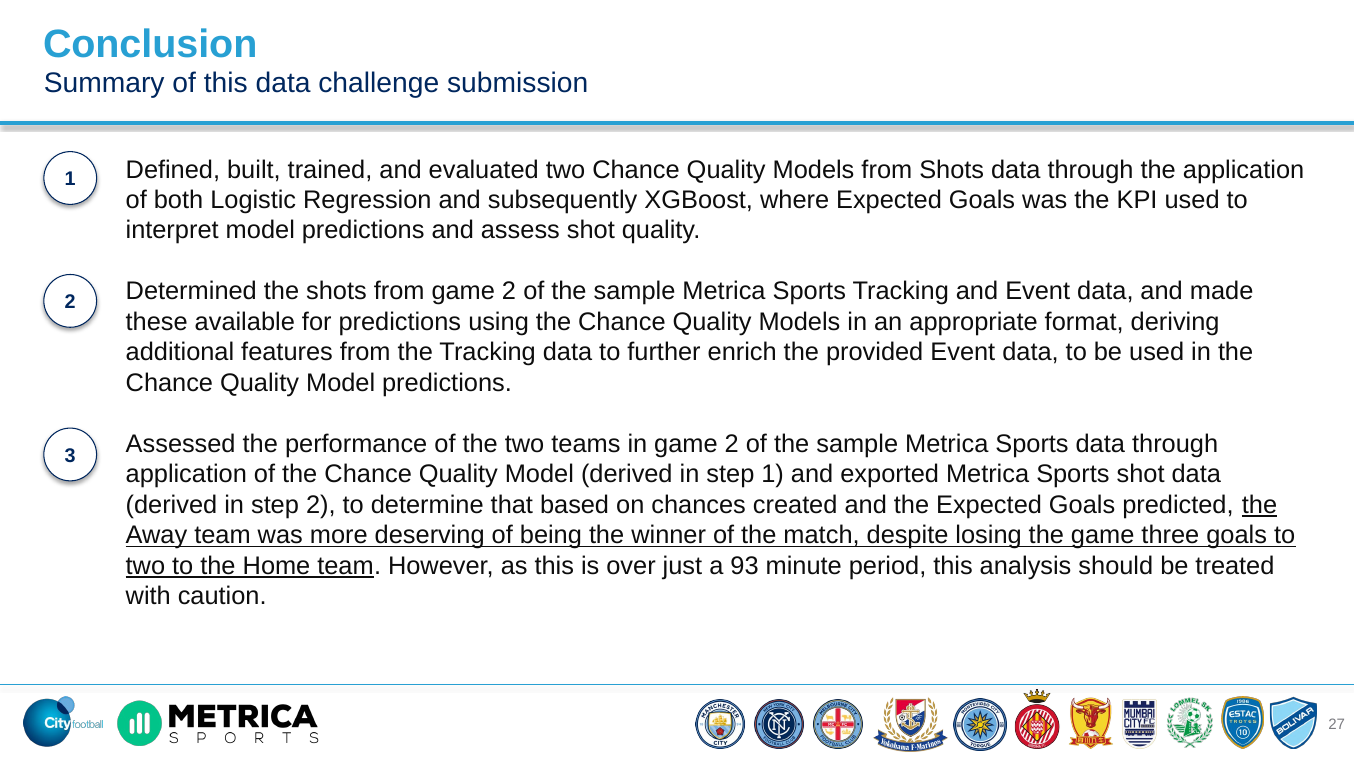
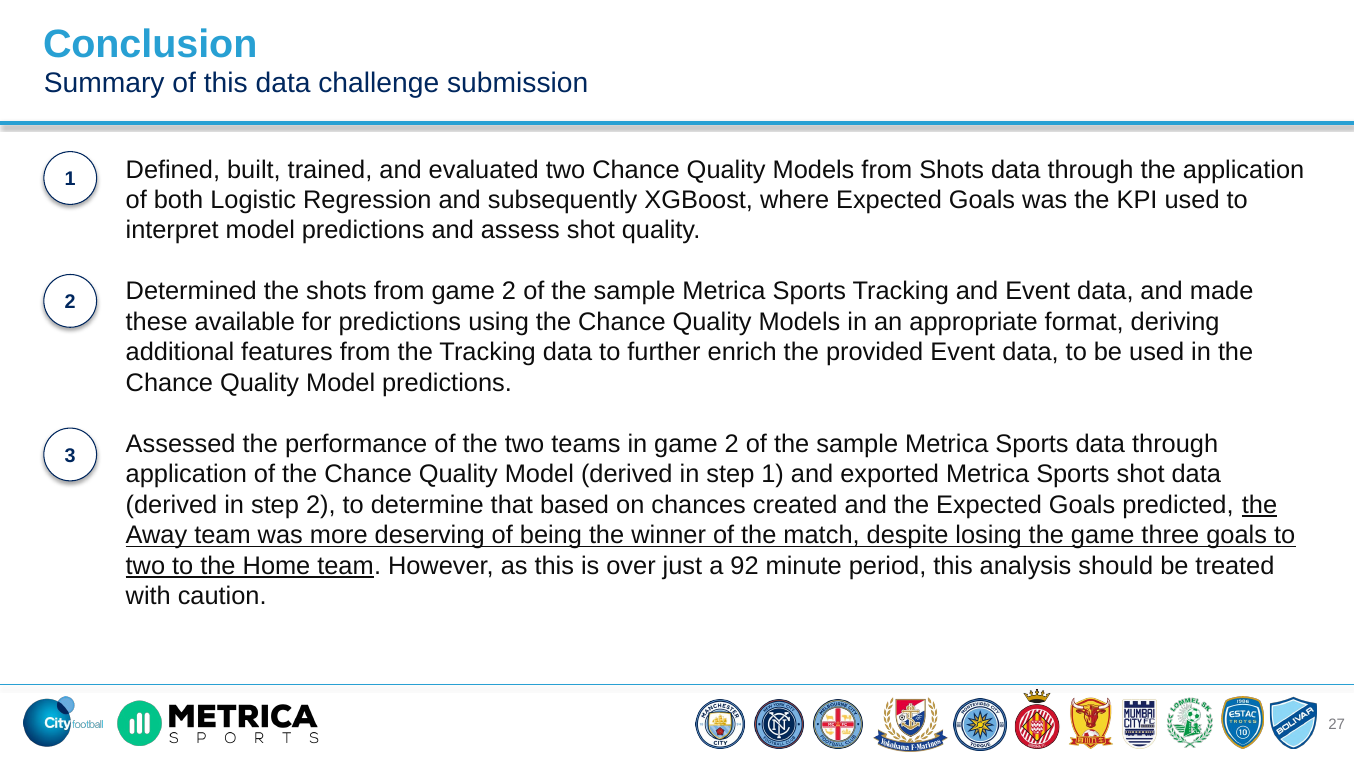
93: 93 -> 92 (745, 566)
